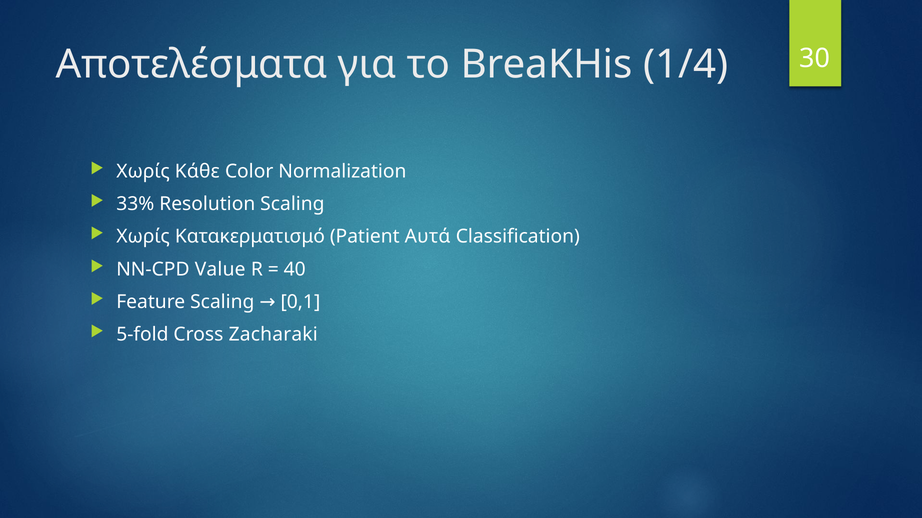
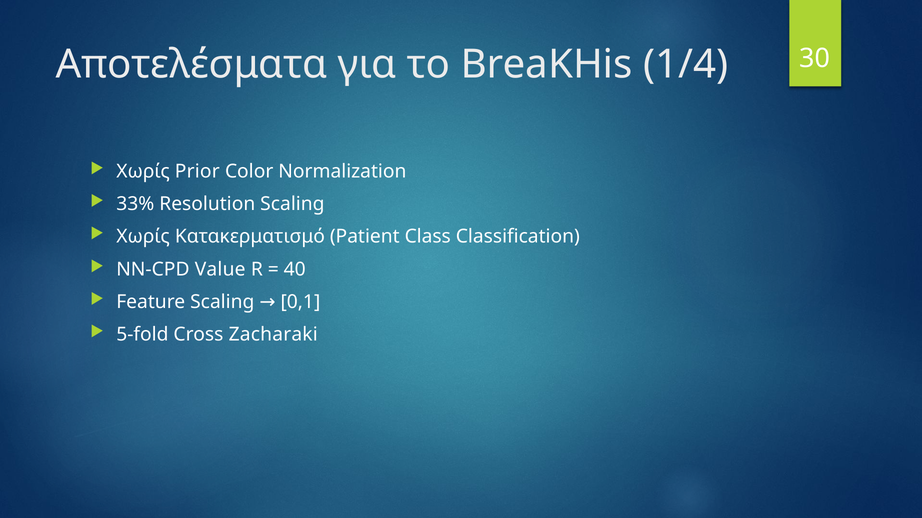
Κάθε: Κάθε -> Prior (197, 172)
Αυτά: Αυτά -> Class (428, 237)
